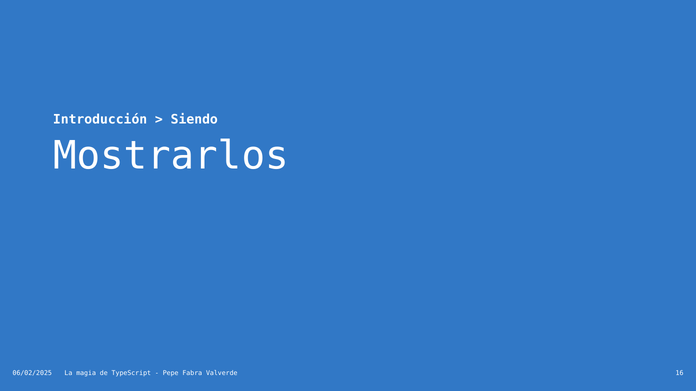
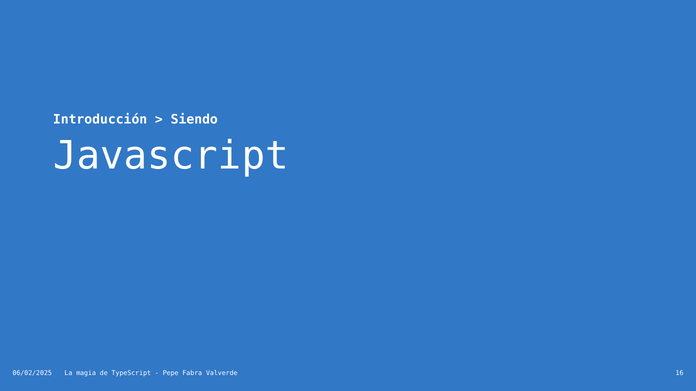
Mostrarlos: Mostrarlos -> Javascript (171, 156)
